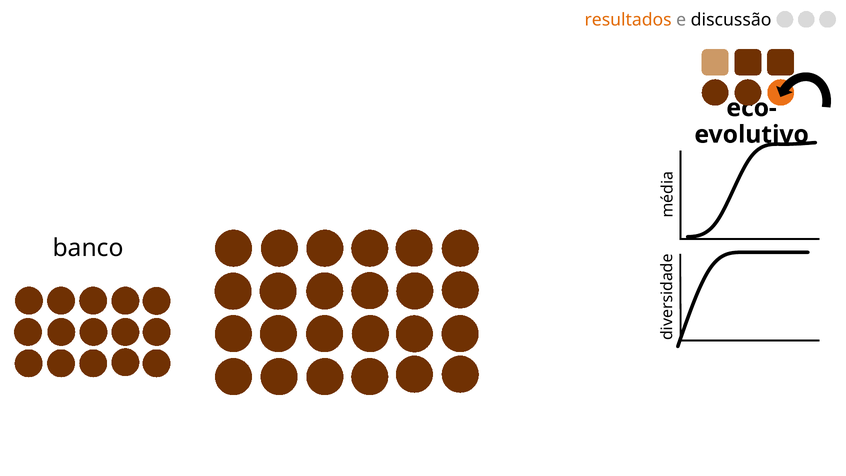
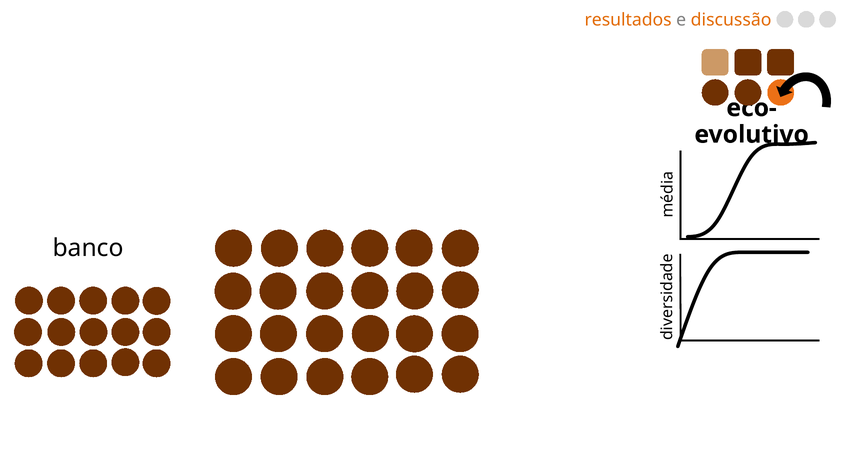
discussão colour: black -> orange (731, 20)
